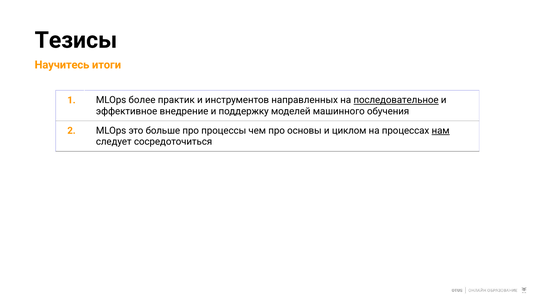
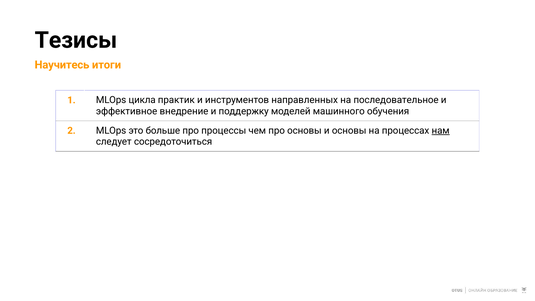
более: более -> цикла (142, 100)
последовательное underline: present -> none (396, 100)
и циклом: циклом -> основы (349, 131)
